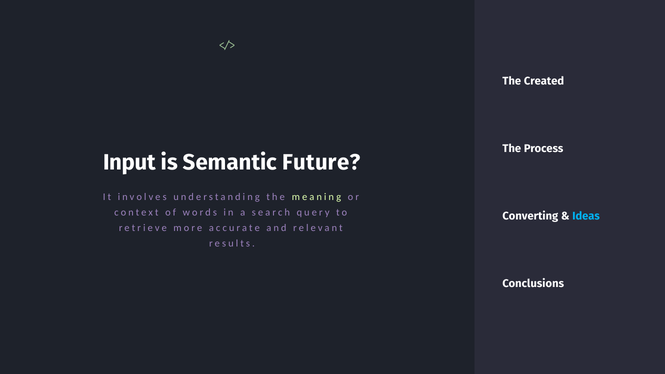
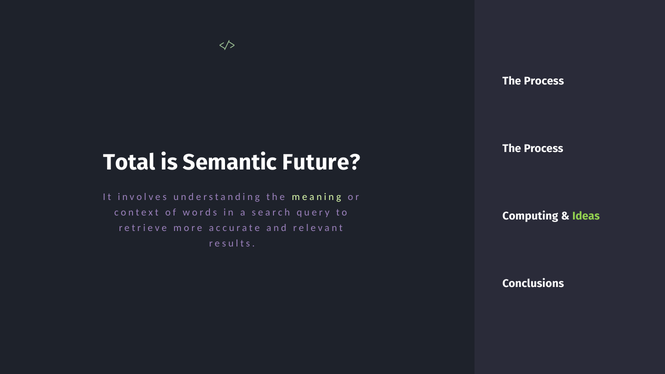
Created: Created -> Process (544, 81)
Input: Input -> Total (129, 163)
Converting: Converting -> Computing (530, 216)
Ideas colour: light blue -> light green (586, 216)
